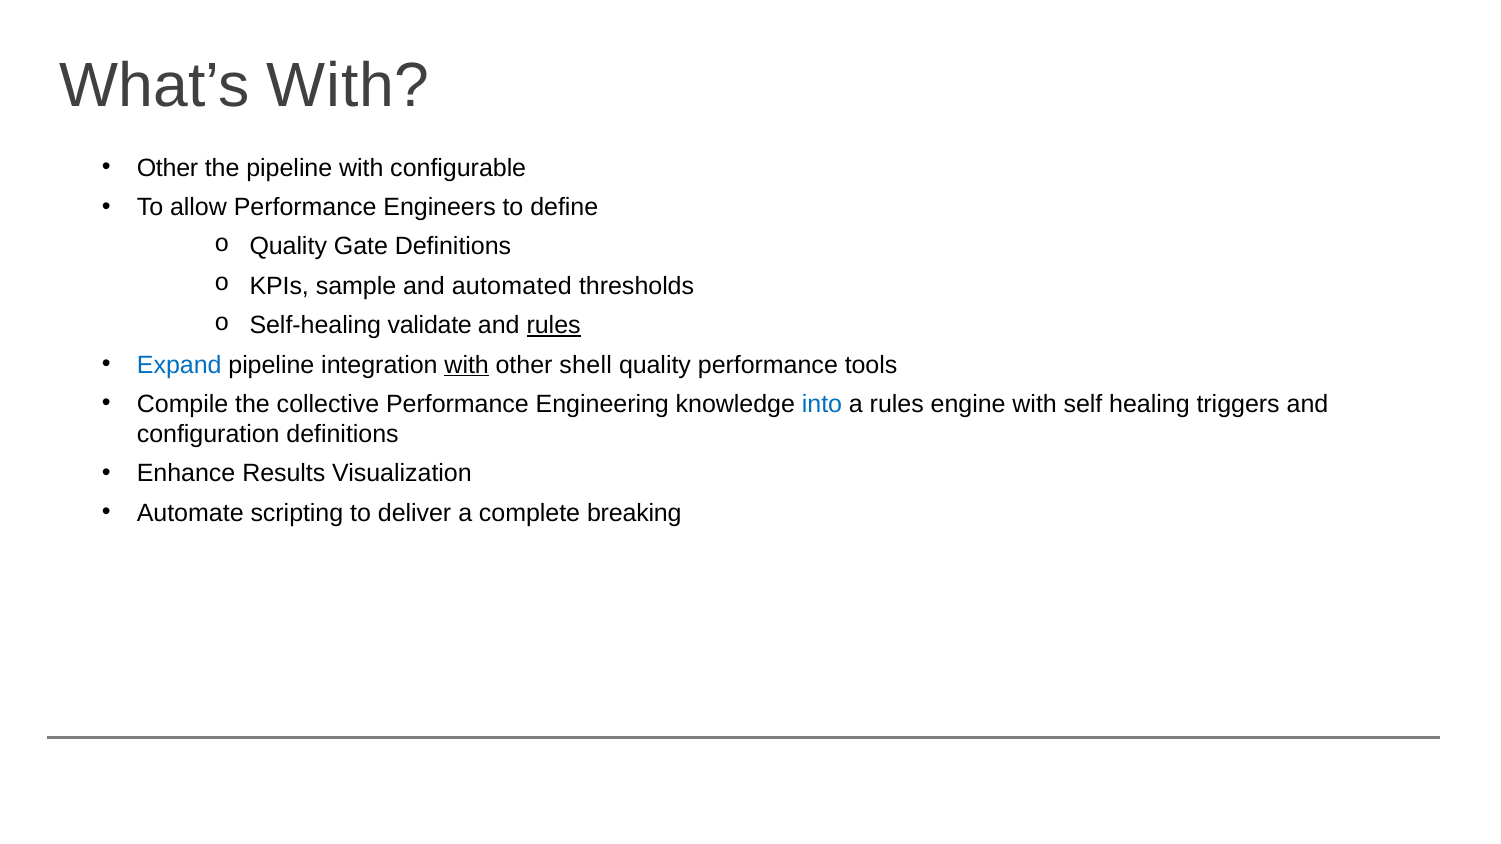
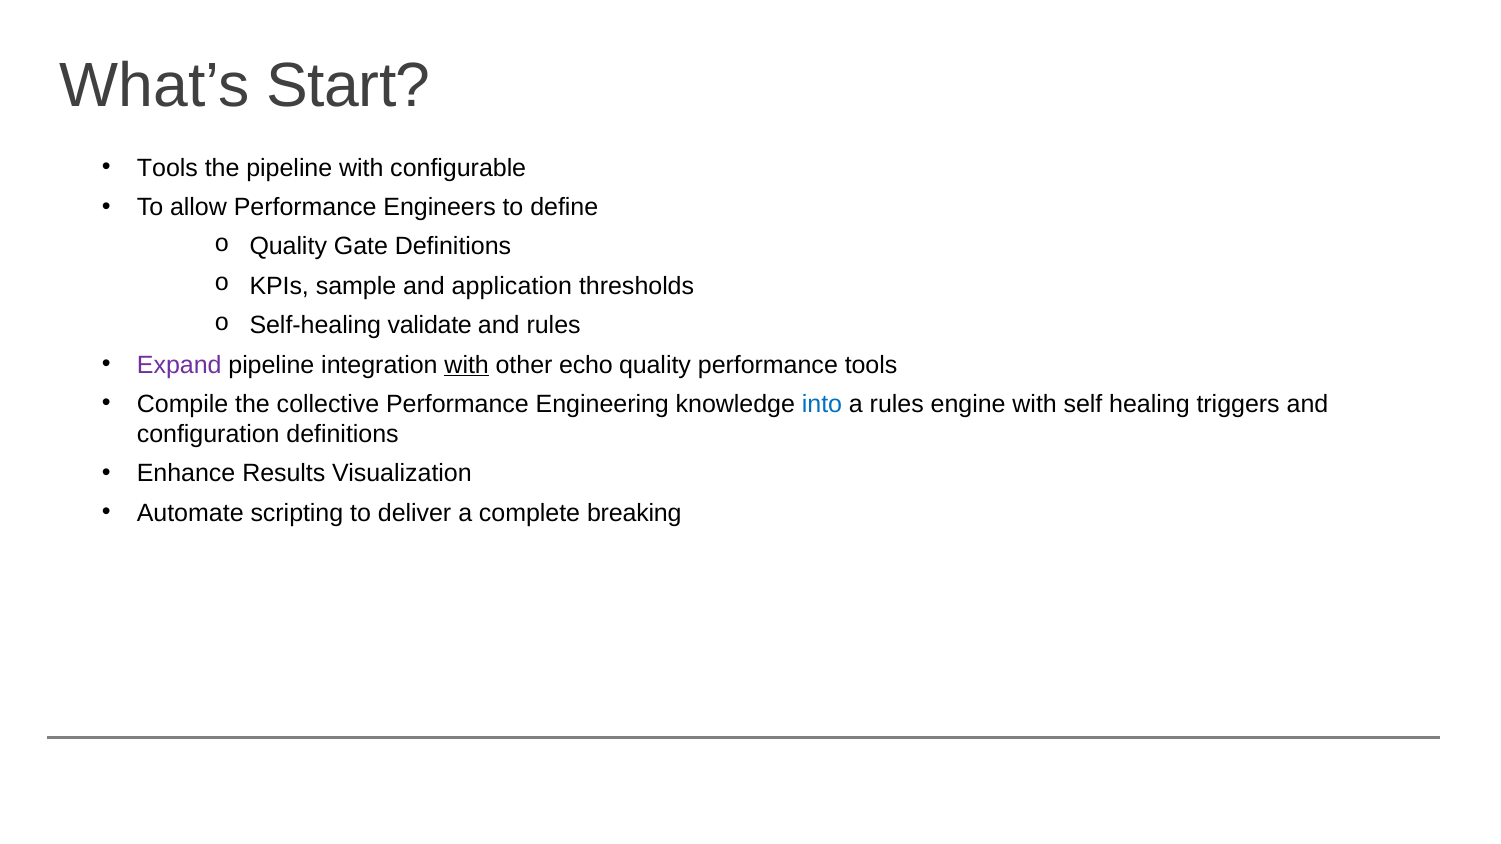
What’s With: With -> Start (349, 86)
Other: Other -> Tools (167, 168)
automated: automated -> application (512, 286)
rules underline: present -> none (554, 326)
Expand colour: blue -> purple (179, 365)
shell: shell -> echo (586, 365)
